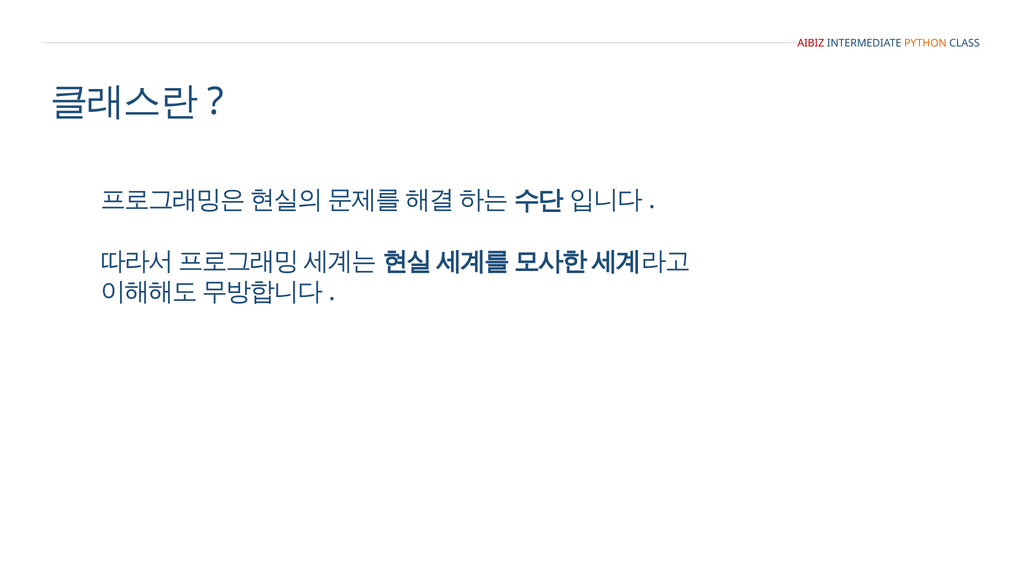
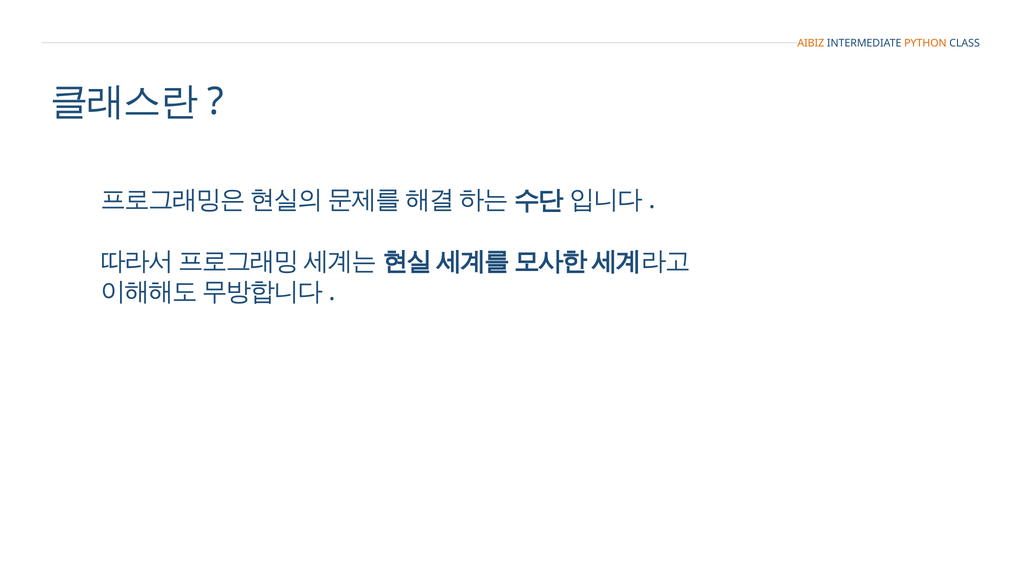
AIBIZ colour: red -> orange (811, 43)
